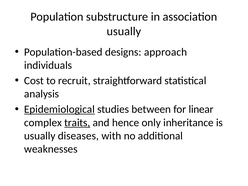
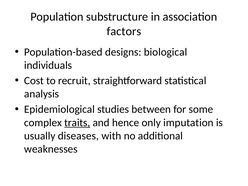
usually: usually -> factors (124, 31)
approach: approach -> biological (166, 52)
Epidemiological underline: present -> none (59, 109)
linear: linear -> some (201, 109)
inheritance: inheritance -> imputation (188, 123)
